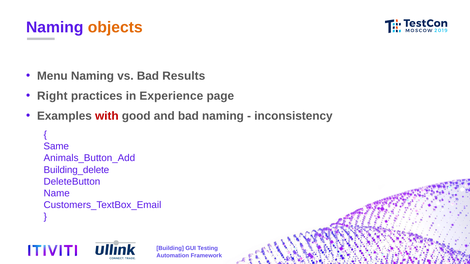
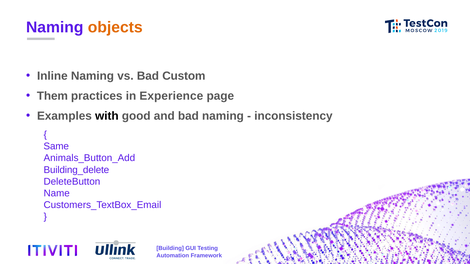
Menu: Menu -> Inline (52, 76)
Results: Results -> Custom (184, 76)
Right: Right -> Them (52, 96)
with colour: red -> black (107, 116)
